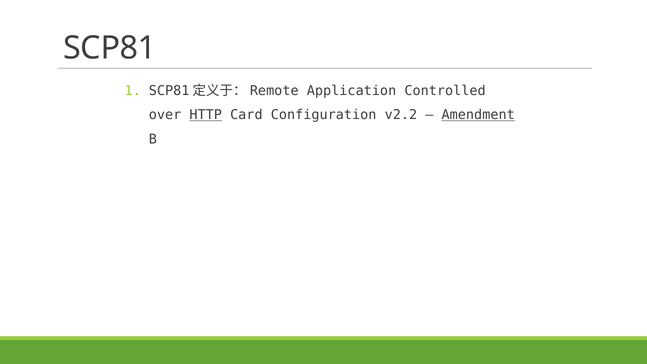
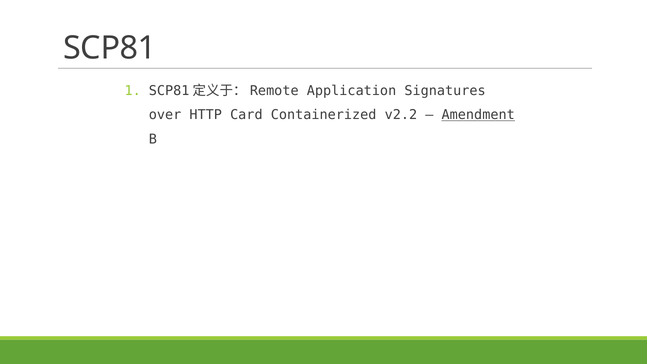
Controlled: Controlled -> Signatures (445, 91)
HTTP underline: present -> none (206, 115)
Configuration: Configuration -> Containerized (324, 115)
